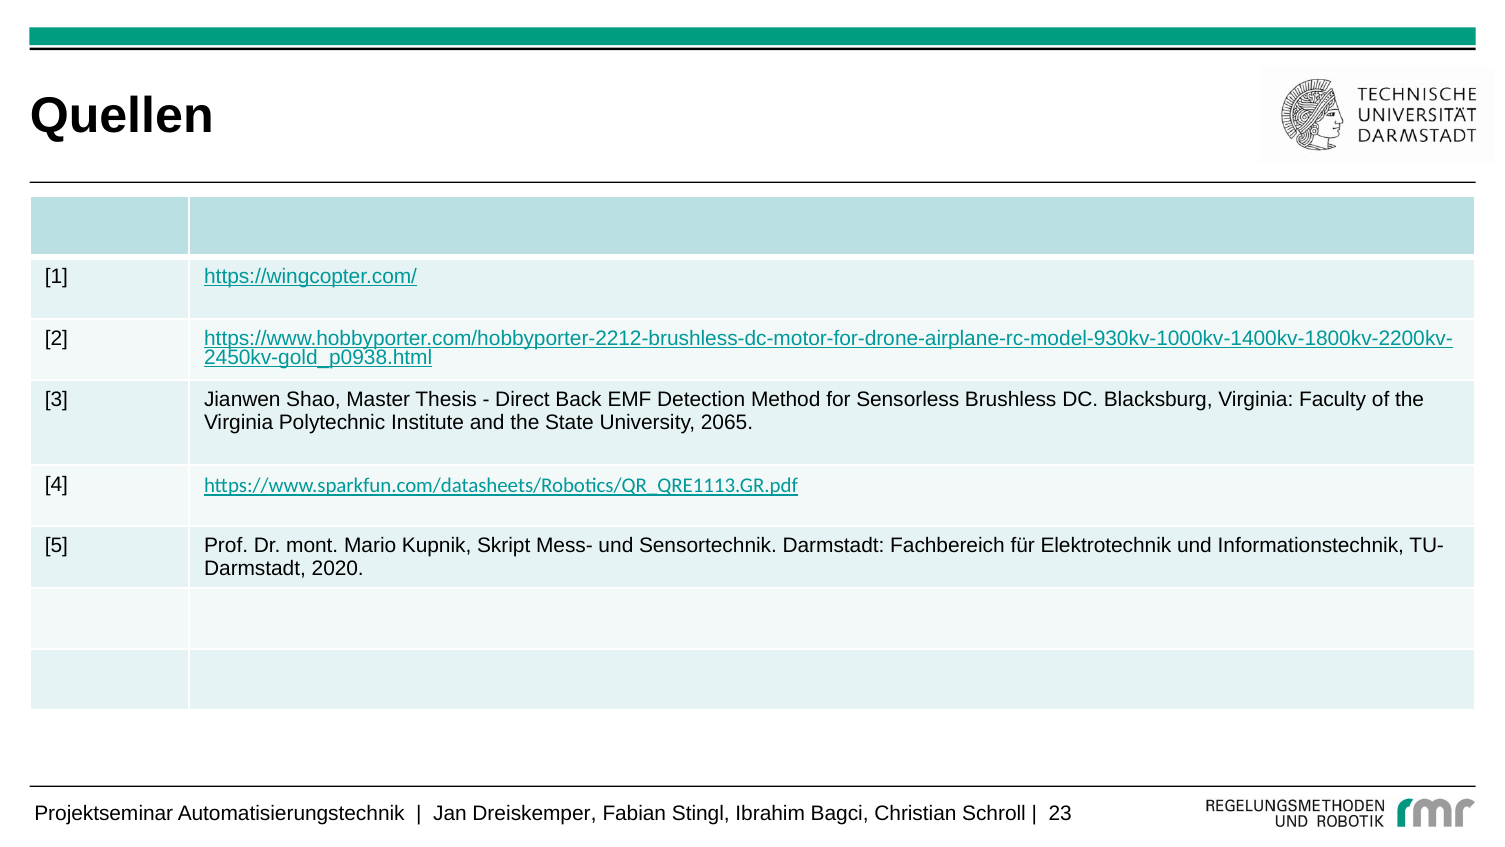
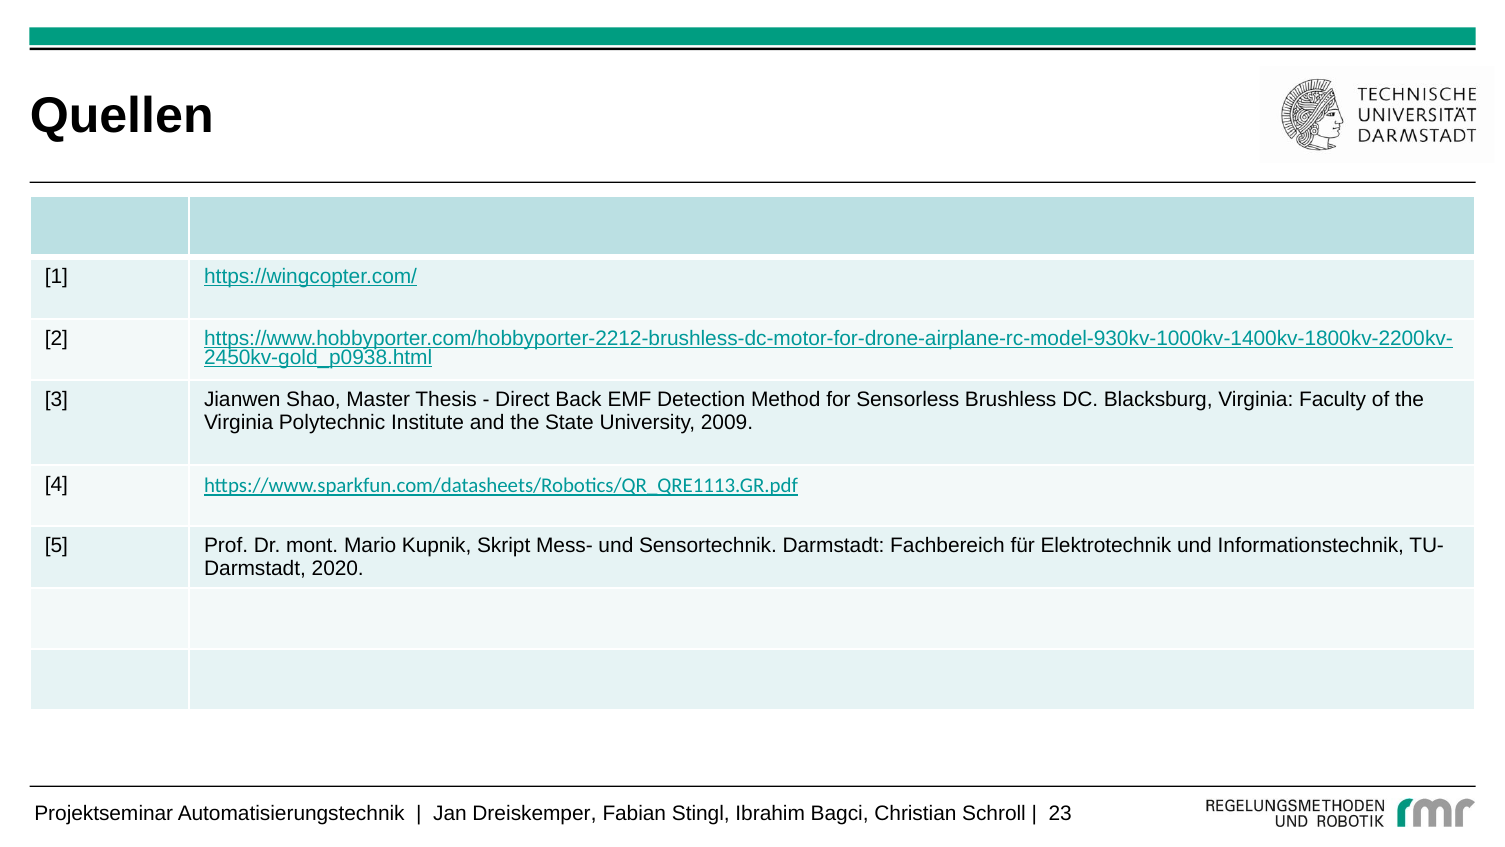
2065: 2065 -> 2009 (727, 422)
